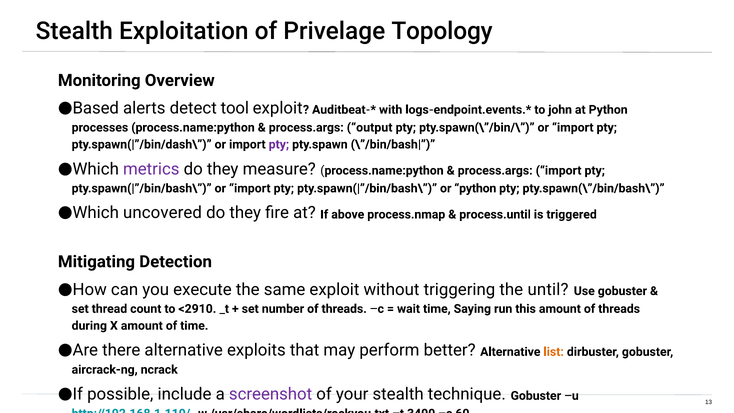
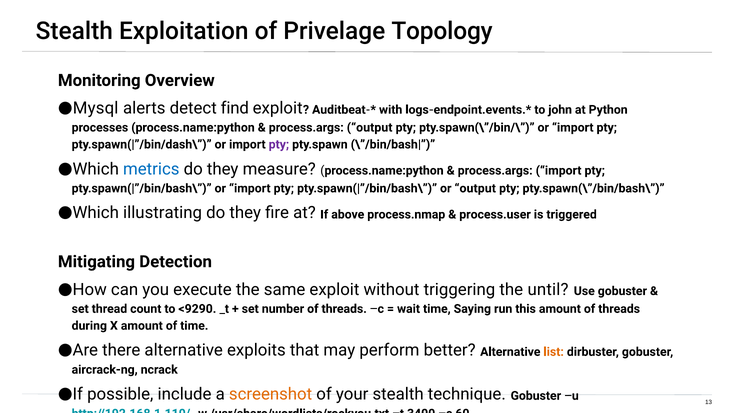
Based: Based -> Mysql (96, 108)
tool: tool -> find (235, 108)
metrics colour: purple -> blue (151, 169)
or python: python -> output (475, 188)
uncovered: uncovered -> illustrating (163, 213)
process.until: process.until -> process.user (495, 214)
<2910: <2910 -> <9290 (197, 309)
screenshot colour: purple -> orange (271, 394)
